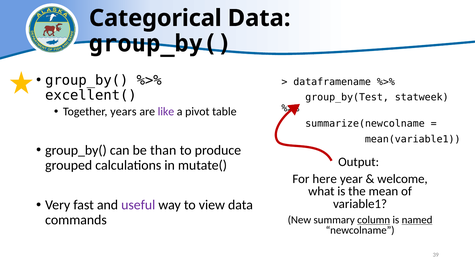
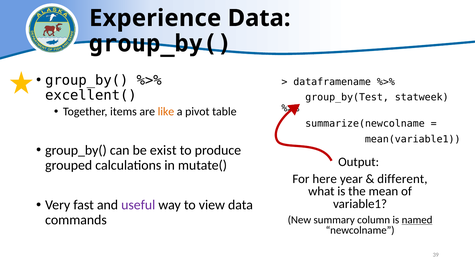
Categorical: Categorical -> Experience (155, 18)
years: years -> items (123, 112)
like colour: purple -> orange (166, 112)
than: than -> exist (163, 150)
welcome: welcome -> different (402, 179)
column underline: present -> none (374, 220)
